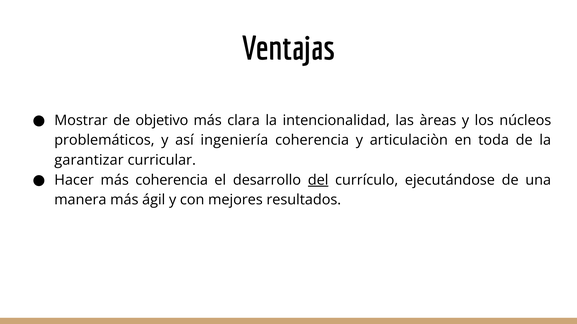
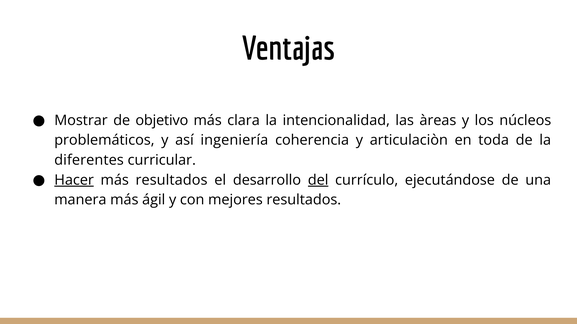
garantizar: garantizar -> diferentes (89, 160)
Hacer underline: none -> present (74, 180)
más coherencia: coherencia -> resultados (172, 180)
